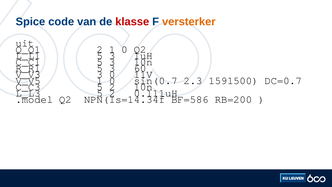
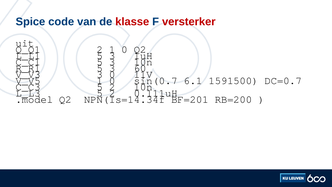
versterker colour: orange -> red (189, 22)
2.3: 2.3 -> 6.1 (193, 81)
BF=586: BF=586 -> BF=201 (190, 99)
